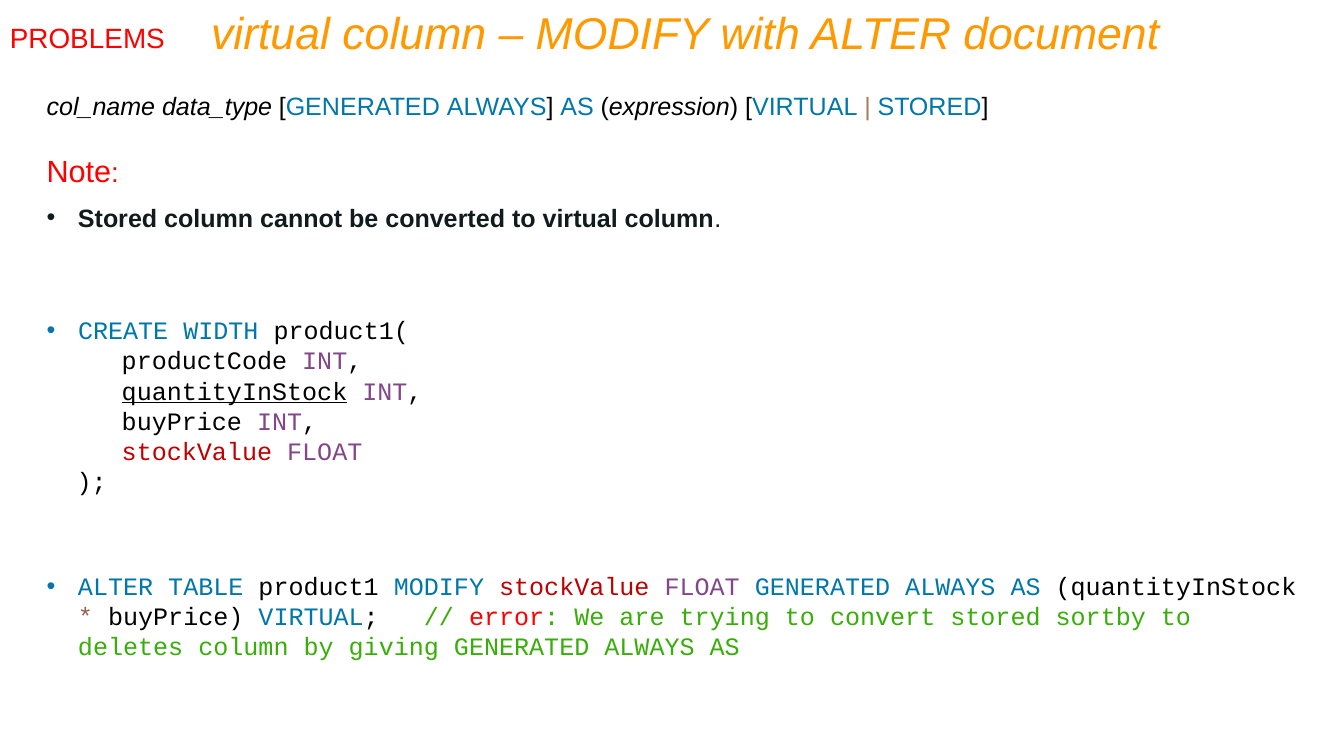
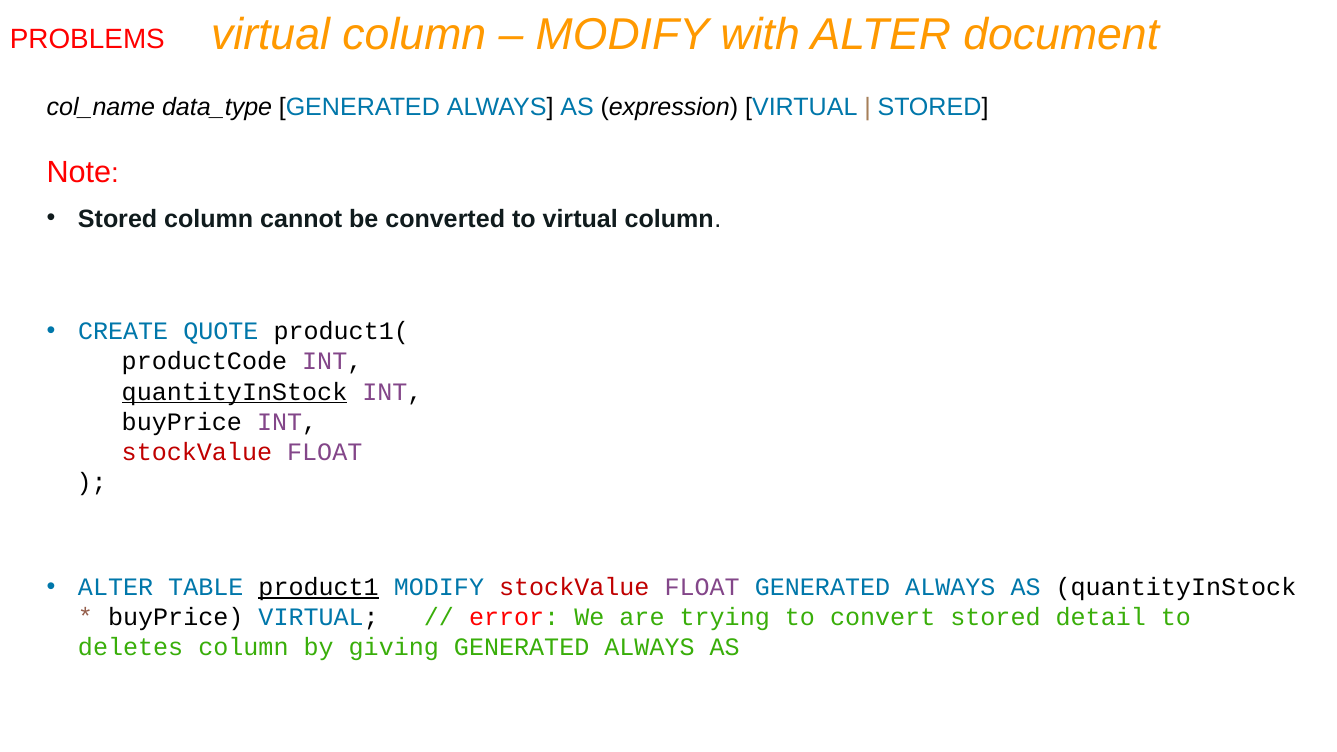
WIDTH: WIDTH -> QUOTE (221, 332)
product1 underline: none -> present (319, 587)
sortby: sortby -> detail (1101, 617)
